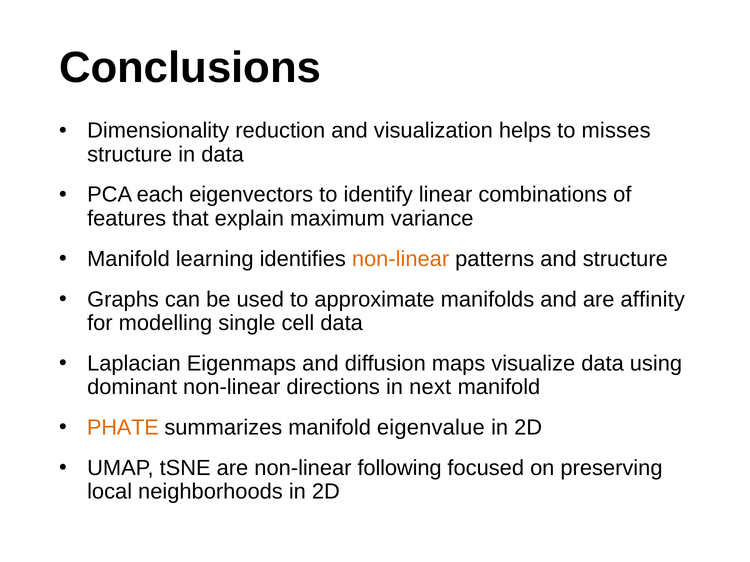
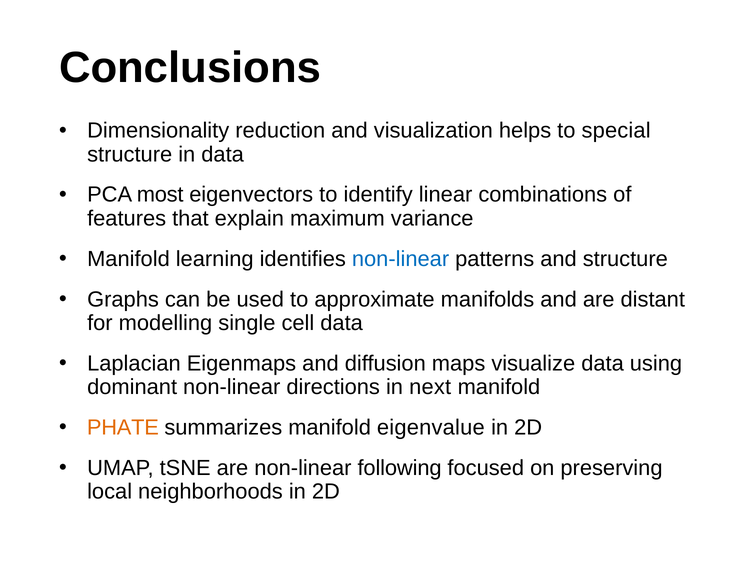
misses: misses -> special (616, 131)
each: each -> most (160, 195)
non-linear colour: orange -> blue (401, 259)
affinity: affinity -> distant (653, 300)
